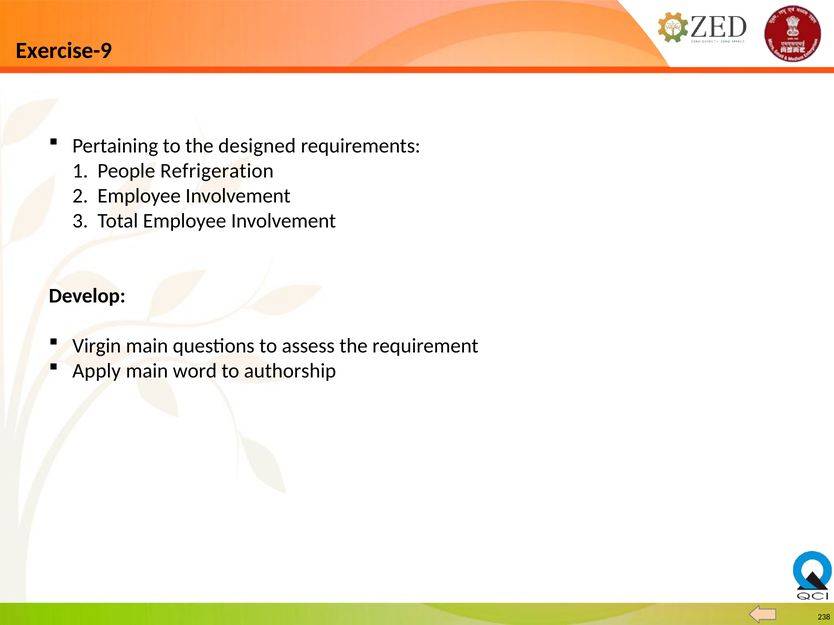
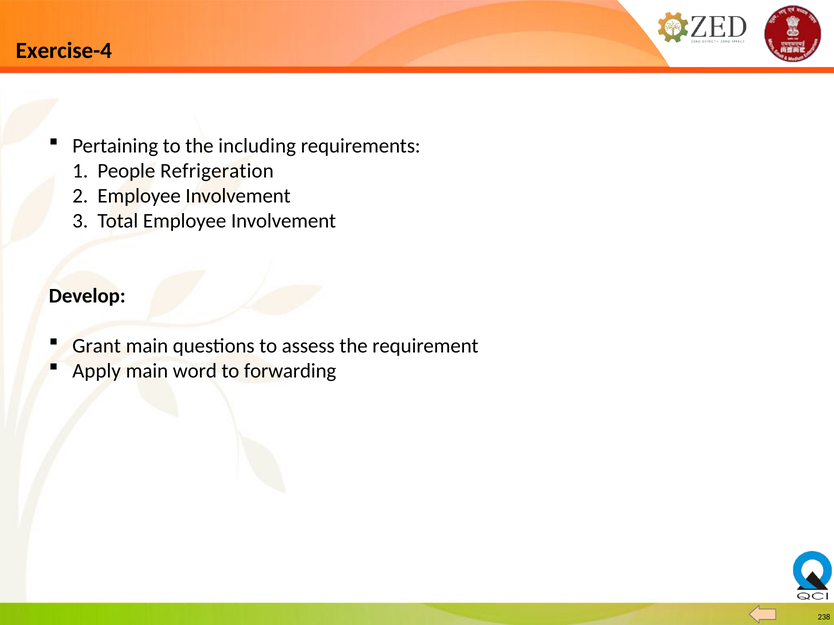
Exercise-9: Exercise-9 -> Exercise-4 (64, 50)
designed: designed -> including (257, 146)
Virgin: Virgin -> Grant (97, 346)
authorship: authorship -> forwarding (290, 371)
